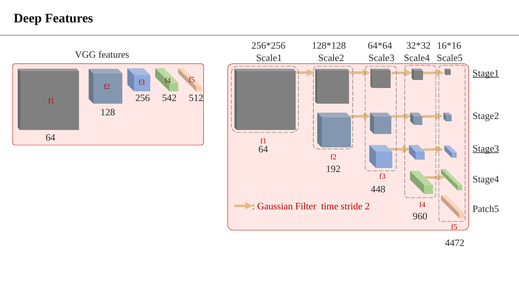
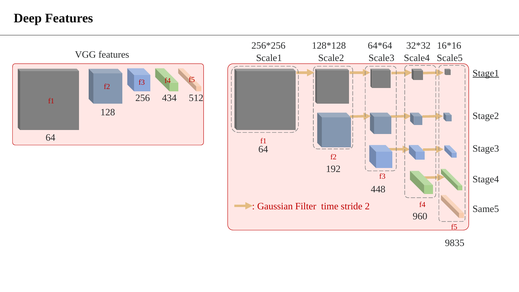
542: 542 -> 434 (169, 98)
Stage3 underline: present -> none (486, 148)
Patch5: Patch5 -> Same5 (486, 209)
4472: 4472 -> 9835 (455, 243)
